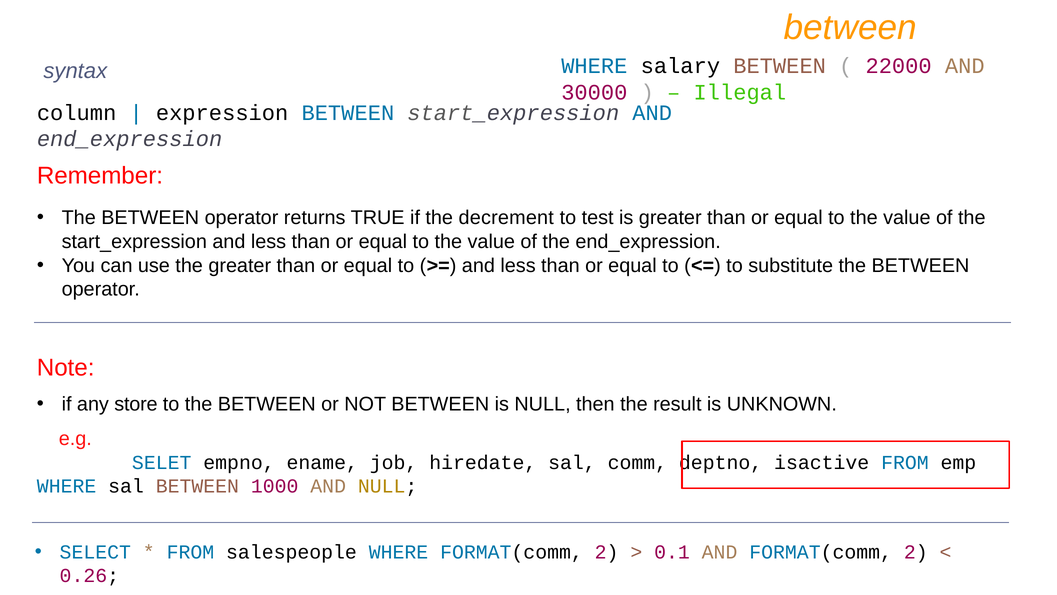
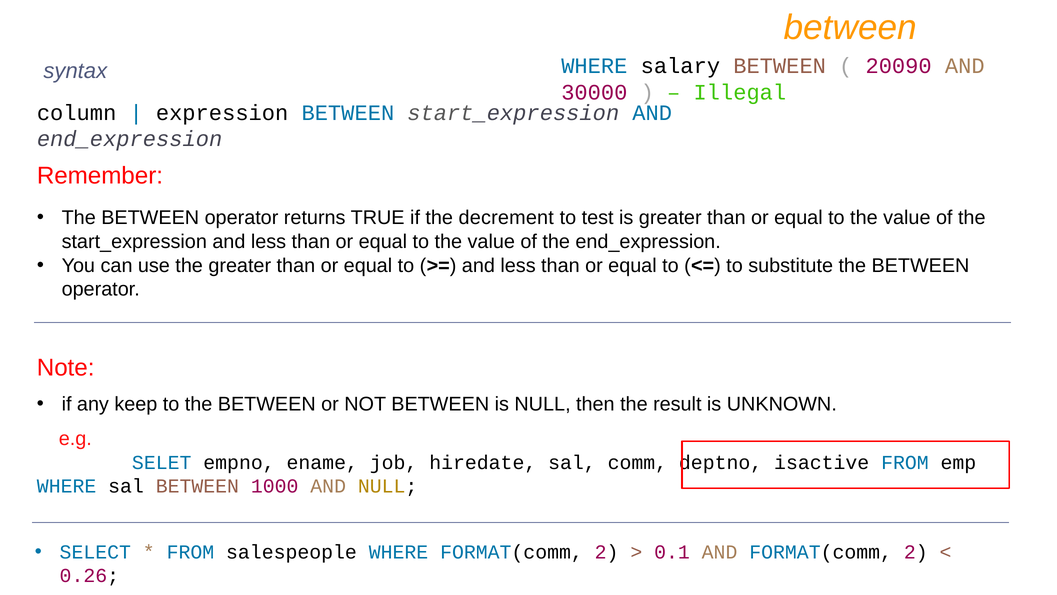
22000: 22000 -> 20090 (899, 66)
store: store -> keep (136, 404)
